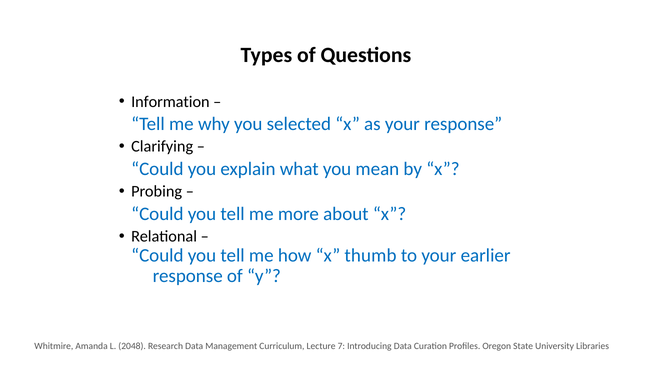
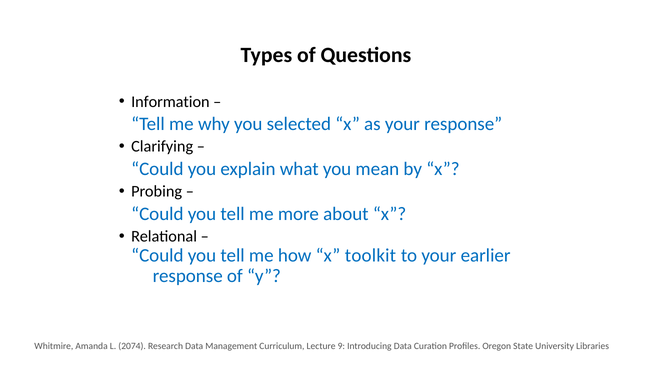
thumb: thumb -> toolkit (370, 255)
2048: 2048 -> 2074 (132, 346)
7: 7 -> 9 (341, 346)
